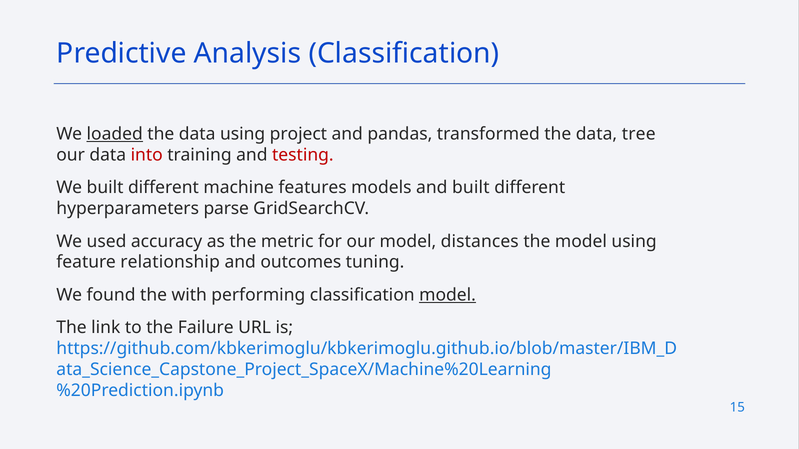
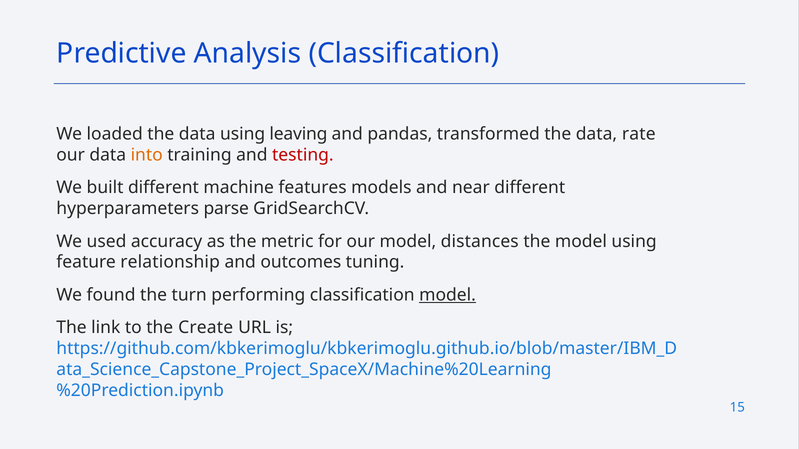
loaded underline: present -> none (115, 134)
project: project -> leaving (298, 134)
tree: tree -> rate (639, 134)
into colour: red -> orange (147, 155)
and built: built -> near (471, 188)
with: with -> turn (189, 295)
Failure: Failure -> Create (206, 328)
